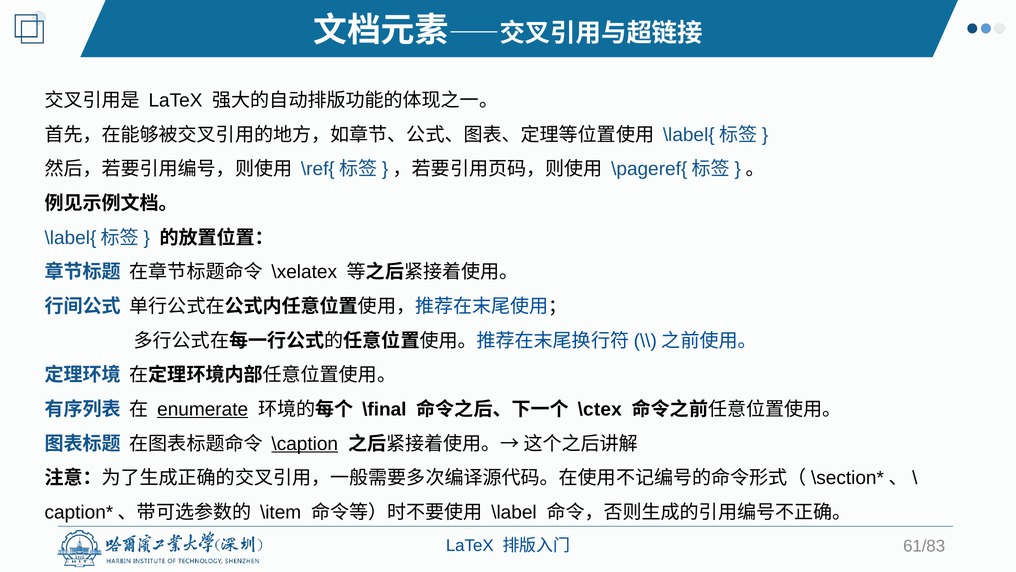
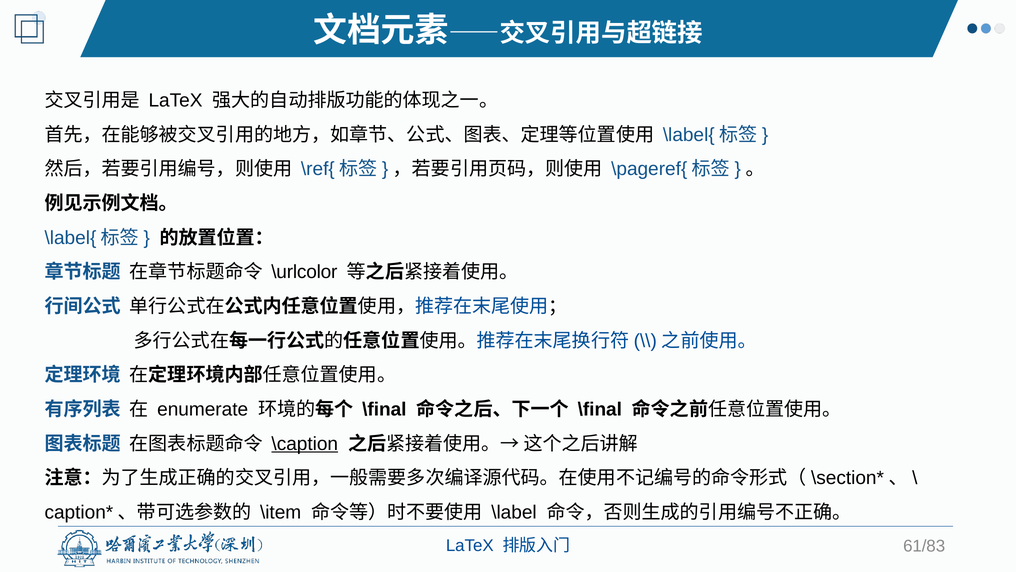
\xelatex: \xelatex -> \urlcolor (304, 272)
enumerate underline: present -> none (203, 409)
\ctex: \ctex -> \final (600, 409)
